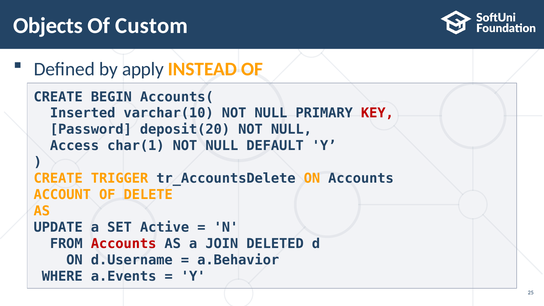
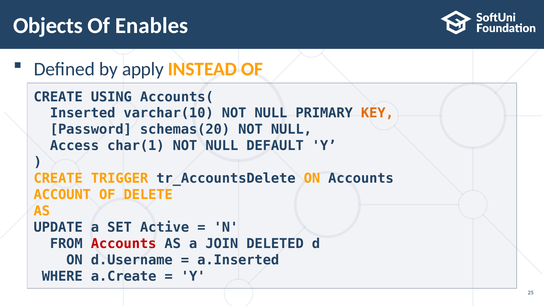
Custom: Custom -> Enables (152, 26)
BEGIN: BEGIN -> USING (111, 97)
KEY colour: red -> orange (377, 113)
deposit(20: deposit(20 -> schemas(20 (185, 129)
a.Behavior: a.Behavior -> a.Inserted (238, 260)
a.Events: a.Events -> a.Create (124, 276)
